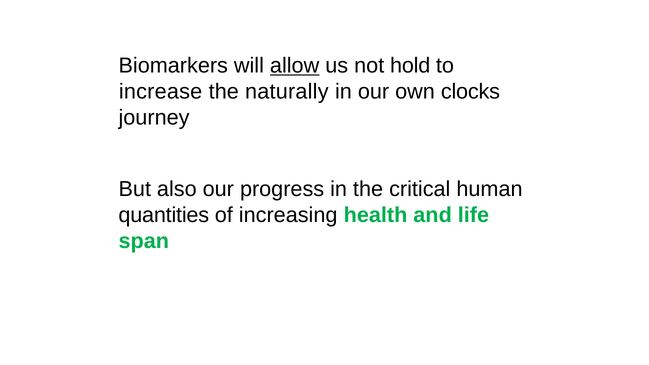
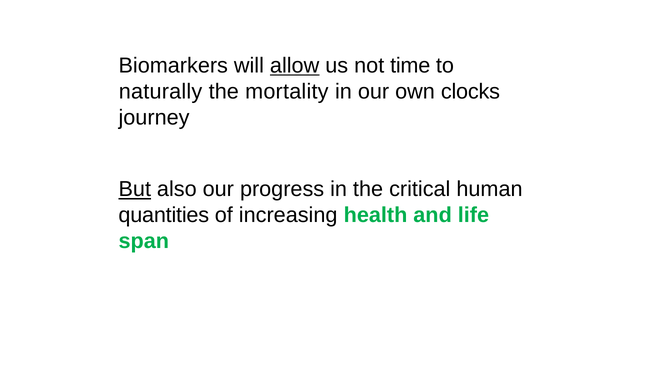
hold: hold -> time (410, 66)
increase: increase -> naturally (161, 92)
naturally: naturally -> mortality (287, 92)
But underline: none -> present (135, 189)
